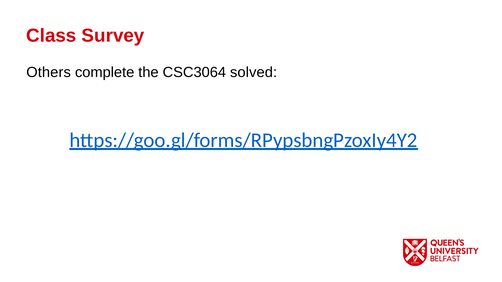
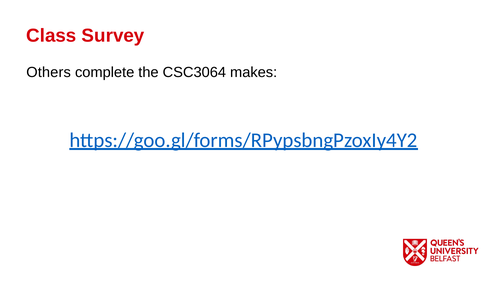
solved: solved -> makes (254, 73)
